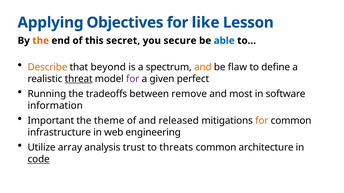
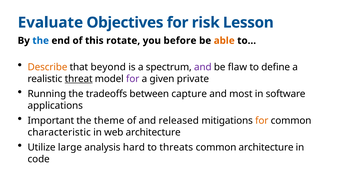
Applying: Applying -> Evaluate (50, 23)
like: like -> risk (206, 23)
the colour: orange -> blue (41, 41)
secret: secret -> rotate (123, 41)
secure: secure -> before (180, 41)
able colour: blue -> orange (224, 41)
and colour: orange -> purple (203, 67)
perfect: perfect -> private (193, 79)
remove: remove -> capture (189, 94)
information: information -> applications (55, 106)
infrastructure: infrastructure -> characteristic (59, 133)
web engineering: engineering -> architecture (153, 133)
array: array -> large (70, 148)
trust: trust -> hard (134, 148)
code underline: present -> none (39, 160)
